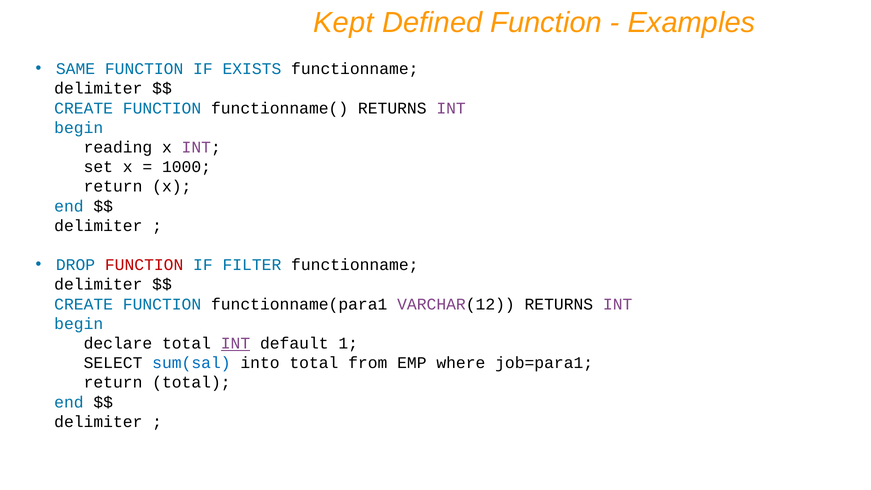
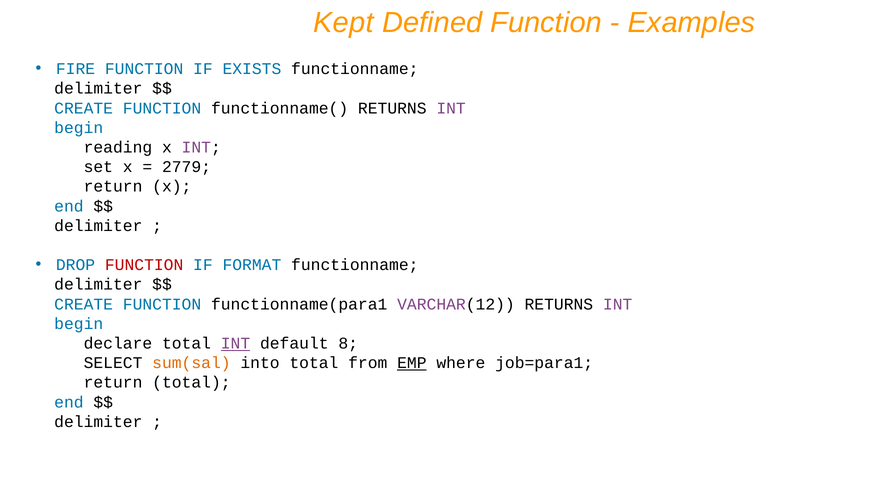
SAME: SAME -> FIRE (76, 69)
1000: 1000 -> 2779 (187, 167)
FILTER: FILTER -> FORMAT (252, 265)
1: 1 -> 8 (348, 343)
sum(sal colour: blue -> orange (191, 363)
EMP underline: none -> present (412, 363)
